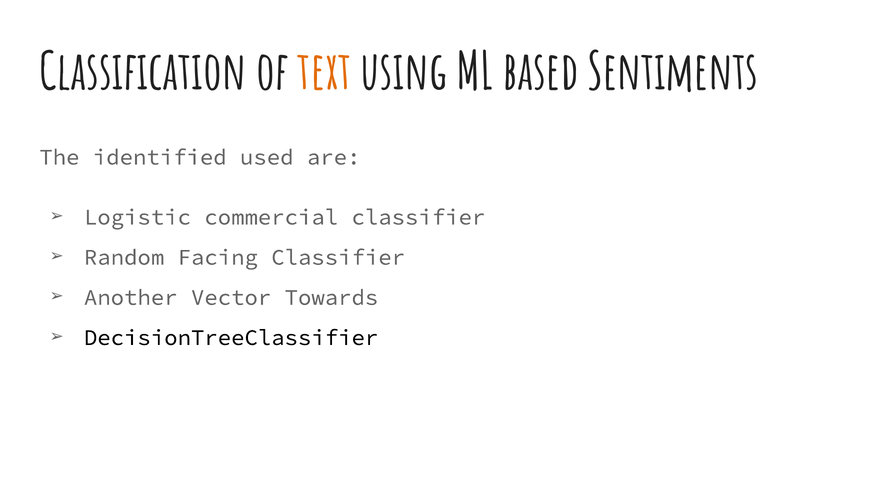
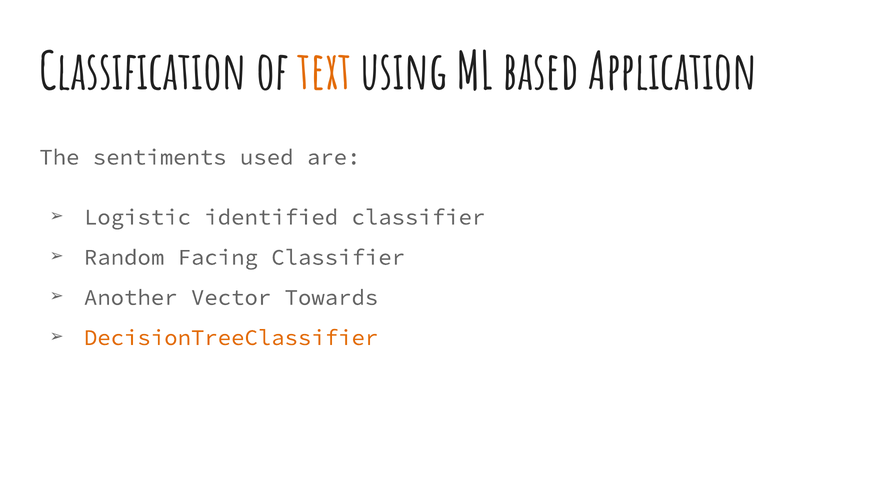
Sentiments: Sentiments -> Application (673, 72)
identified: identified -> sentiments (160, 157)
commercial: commercial -> identified (271, 217)
DecisionTreeClassifier colour: black -> orange (231, 337)
